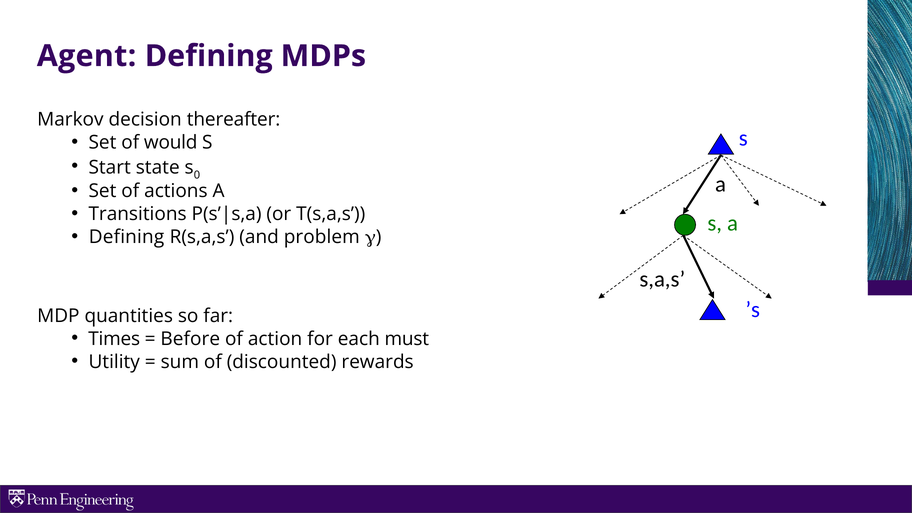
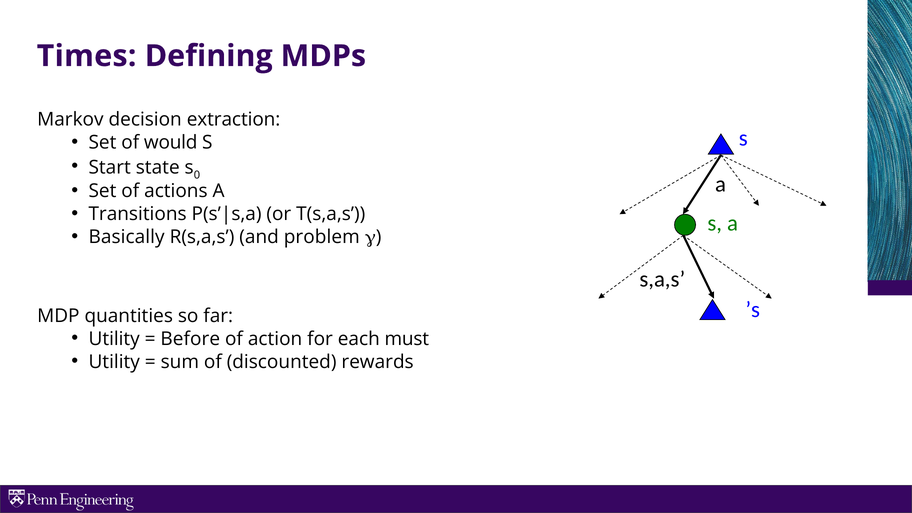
Agent: Agent -> Times (87, 56)
thereafter: thereafter -> extraction (234, 120)
Defining: Defining -> Basically (127, 237)
Times: Times -> Utility (114, 339)
